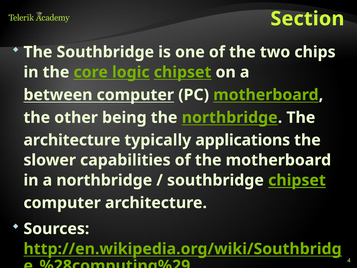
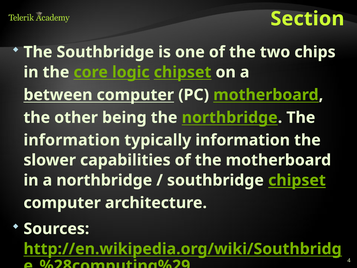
architecture: architecture -> information (72, 140)
typically applications: applications -> information (243, 140)
